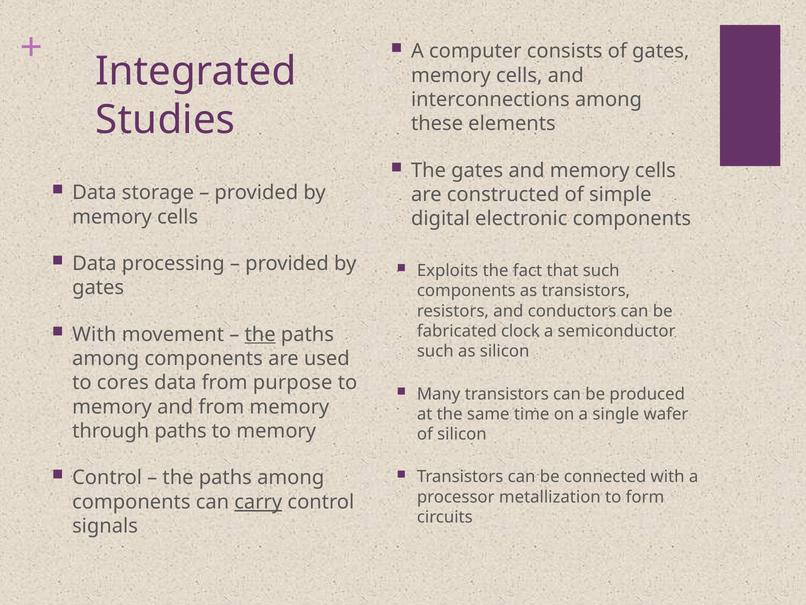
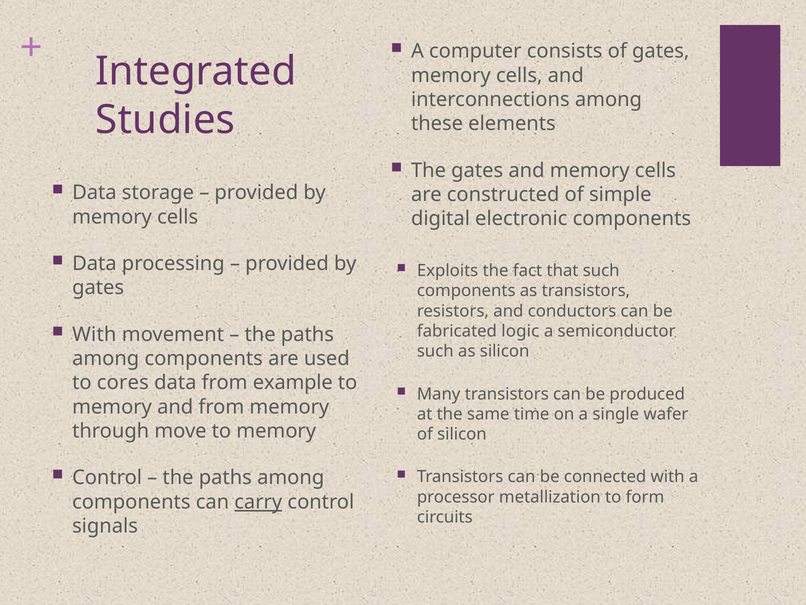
the underline: present -> none (260, 334)
clock: clock -> logic (520, 331)
purpose: purpose -> example (293, 382)
through paths: paths -> move (181, 431)
